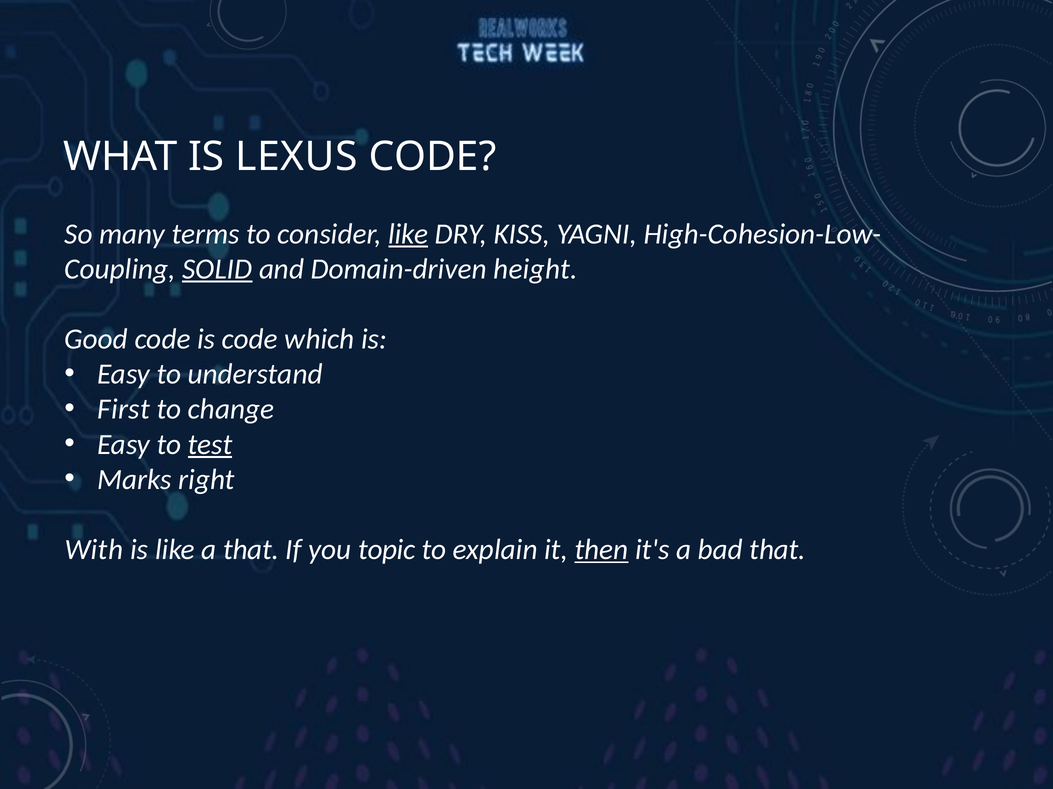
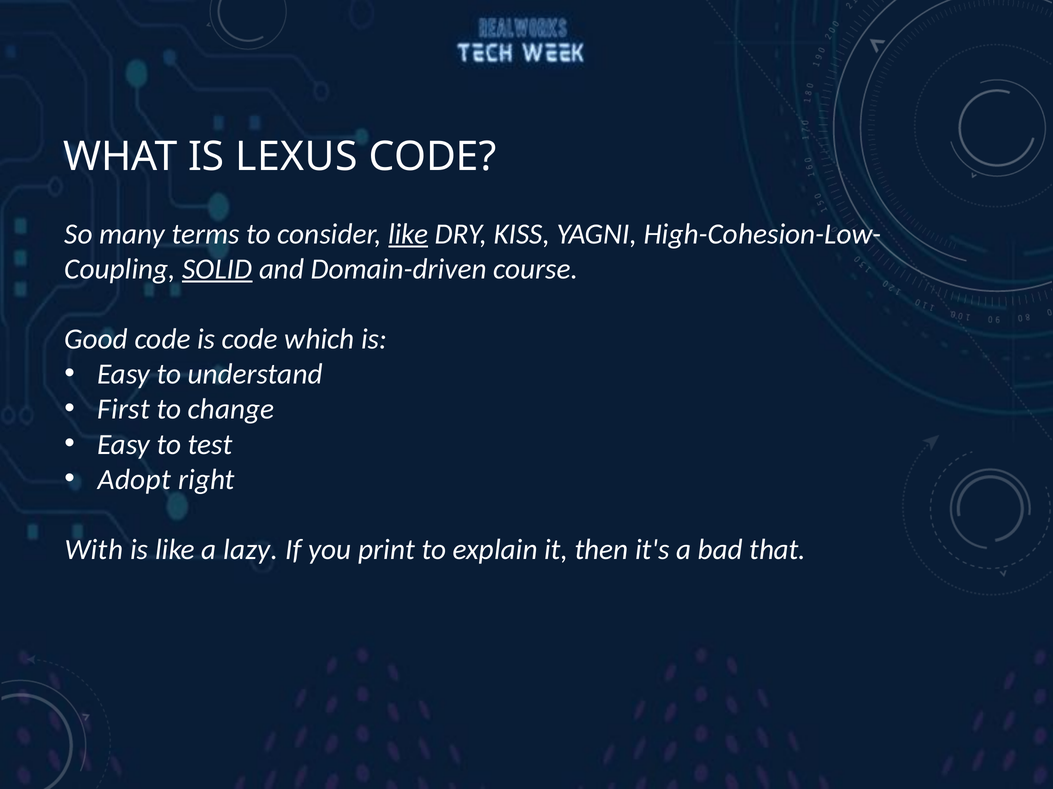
height: height -> course (536, 269)
test underline: present -> none (210, 445)
Marks: Marks -> Adopt (134, 480)
a that: that -> lazy (251, 550)
topic: topic -> print (387, 550)
then underline: present -> none (602, 550)
